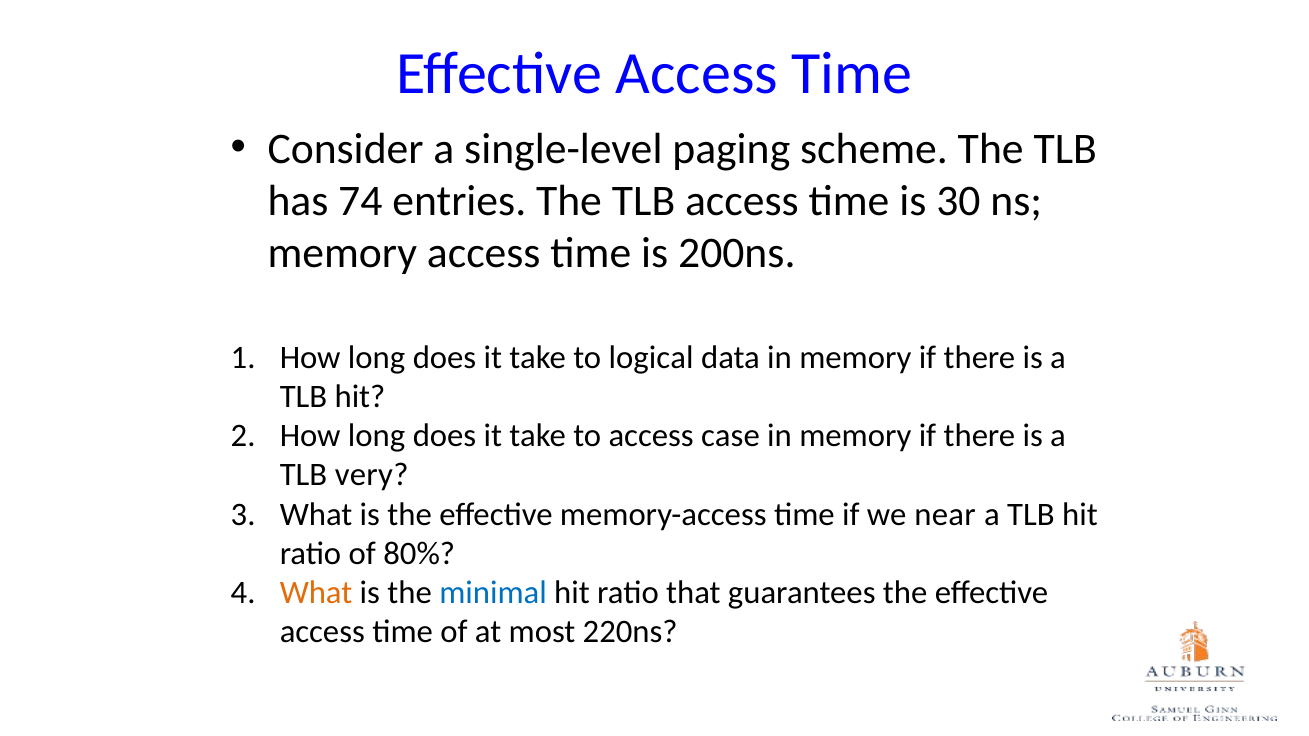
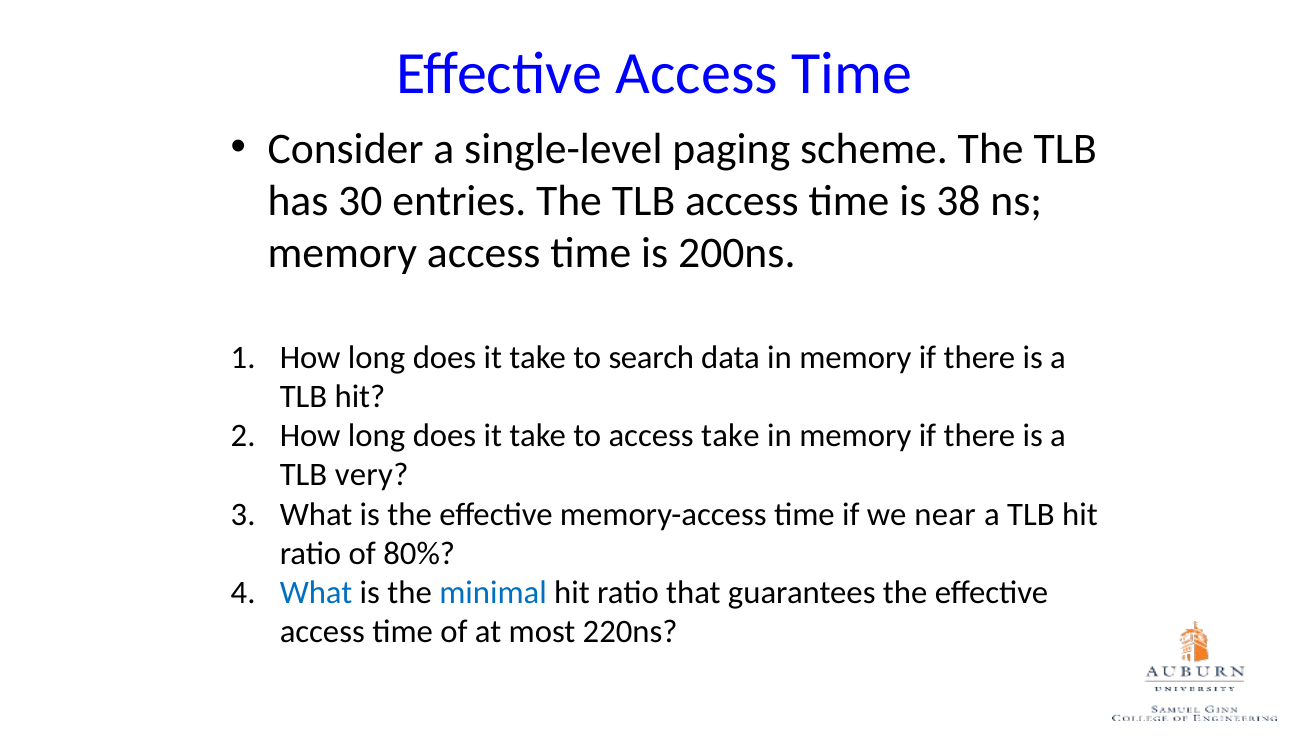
74: 74 -> 30 (360, 201)
30: 30 -> 38 (958, 201)
logical: logical -> search (651, 357)
access case: case -> take (730, 436)
What colour: orange -> blue (316, 593)
